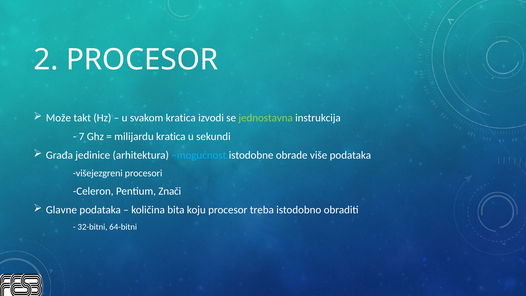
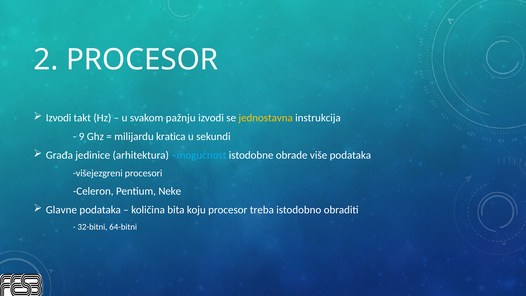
Može: Može -> Izvodi (59, 118)
svakom kratica: kratica -> pažnju (181, 118)
jednostavna colour: light green -> yellow (266, 118)
7: 7 -> 9 (82, 137)
Znači: Znači -> Neke (170, 191)
